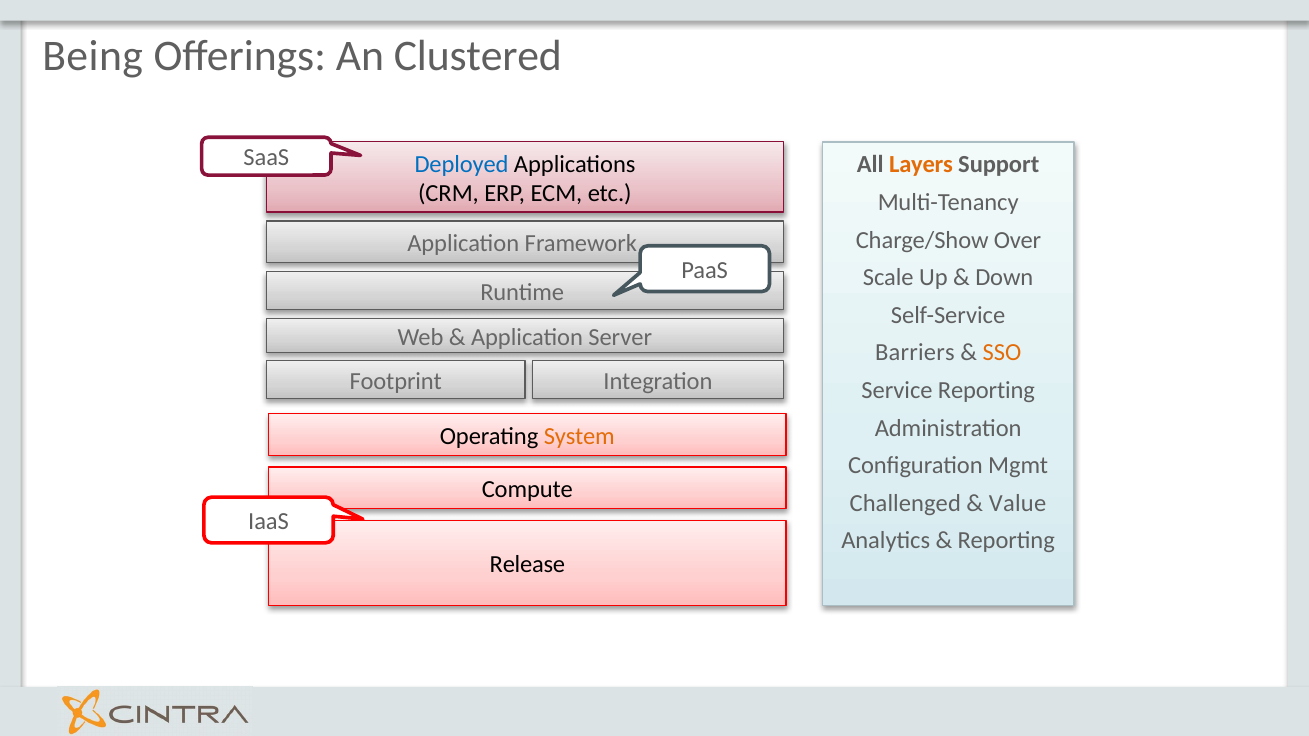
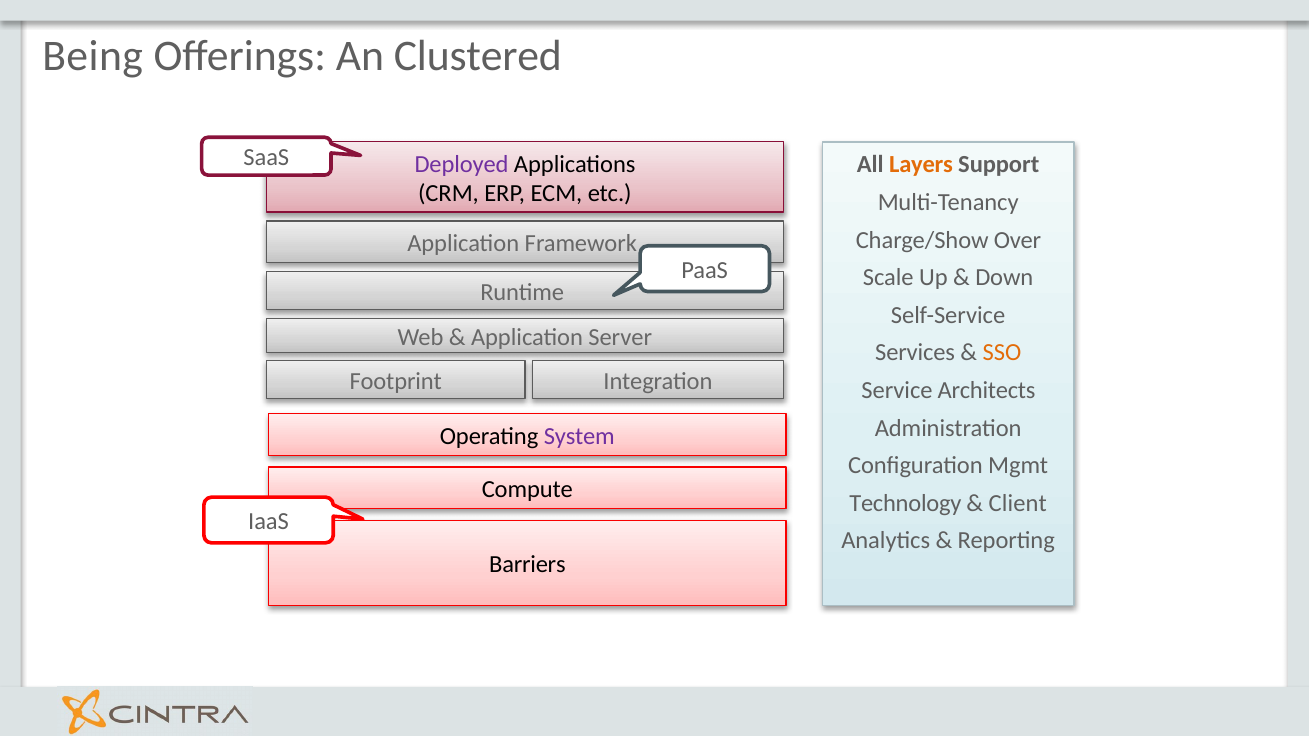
Deployed colour: blue -> purple (462, 164)
Barriers: Barriers -> Services (915, 353)
Service Reporting: Reporting -> Architects (987, 391)
System colour: orange -> purple (579, 436)
Challenged: Challenged -> Technology (905, 503)
Value: Value -> Client (1018, 503)
Release: Release -> Barriers (527, 565)
